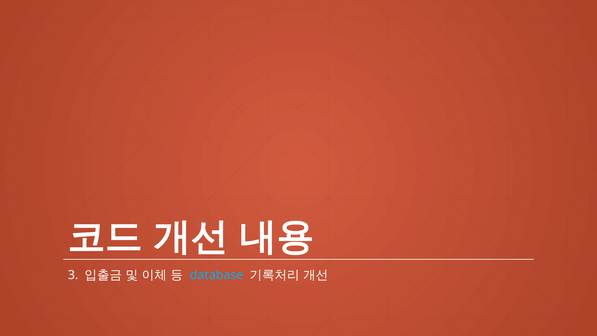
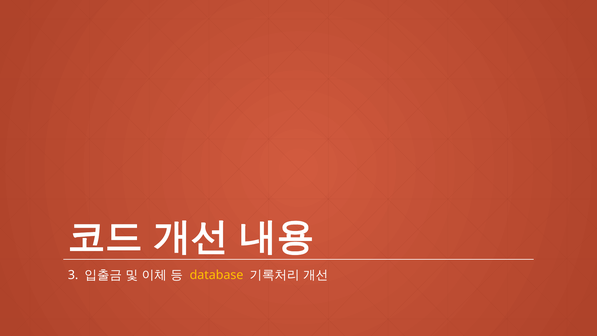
database colour: light blue -> yellow (217, 275)
